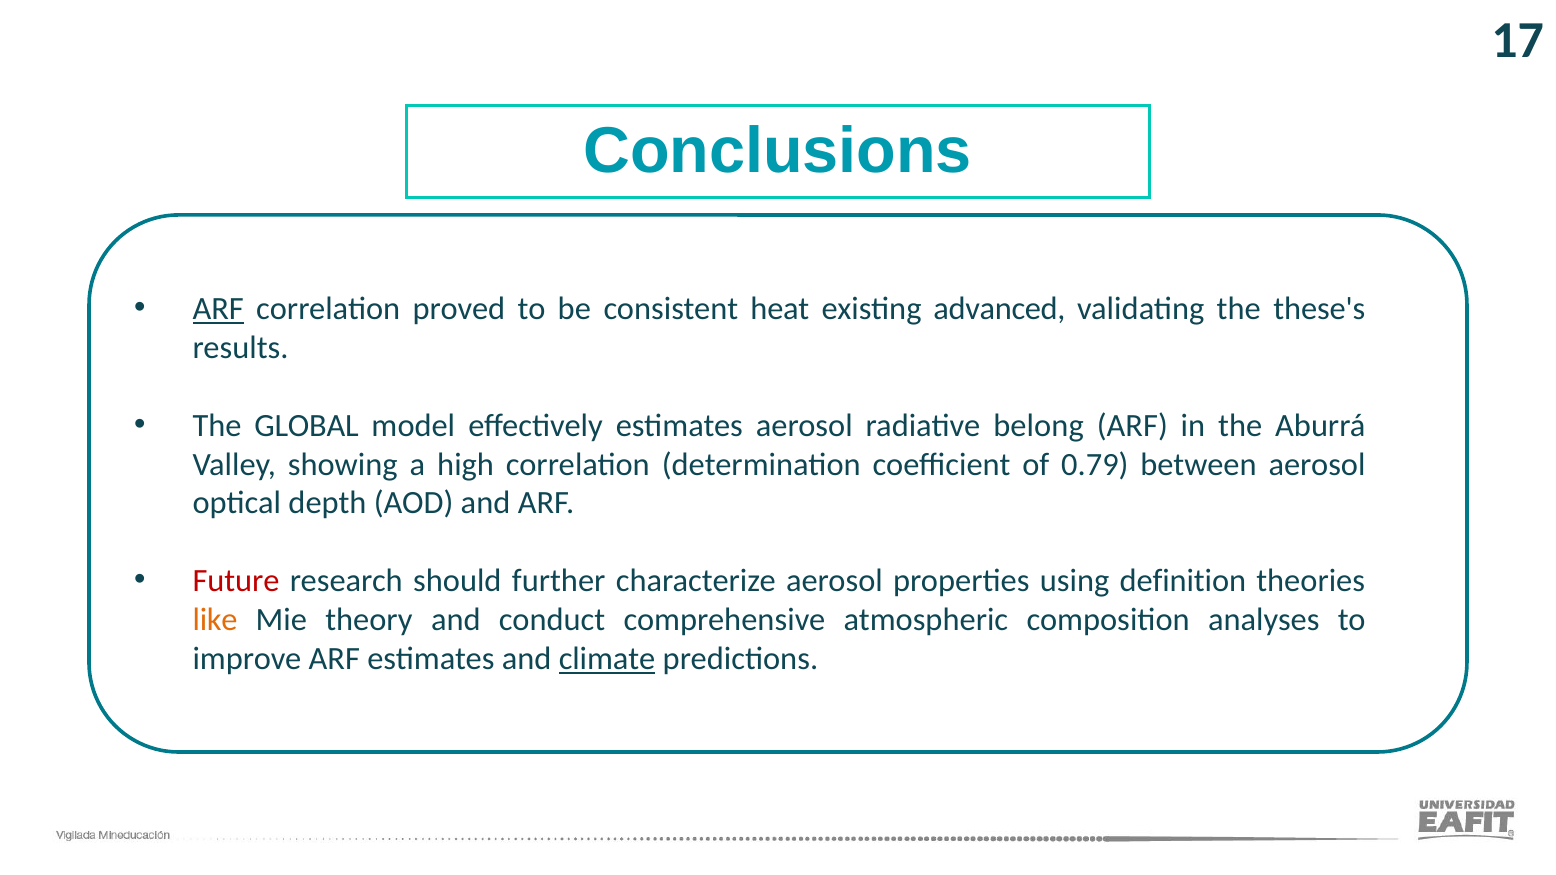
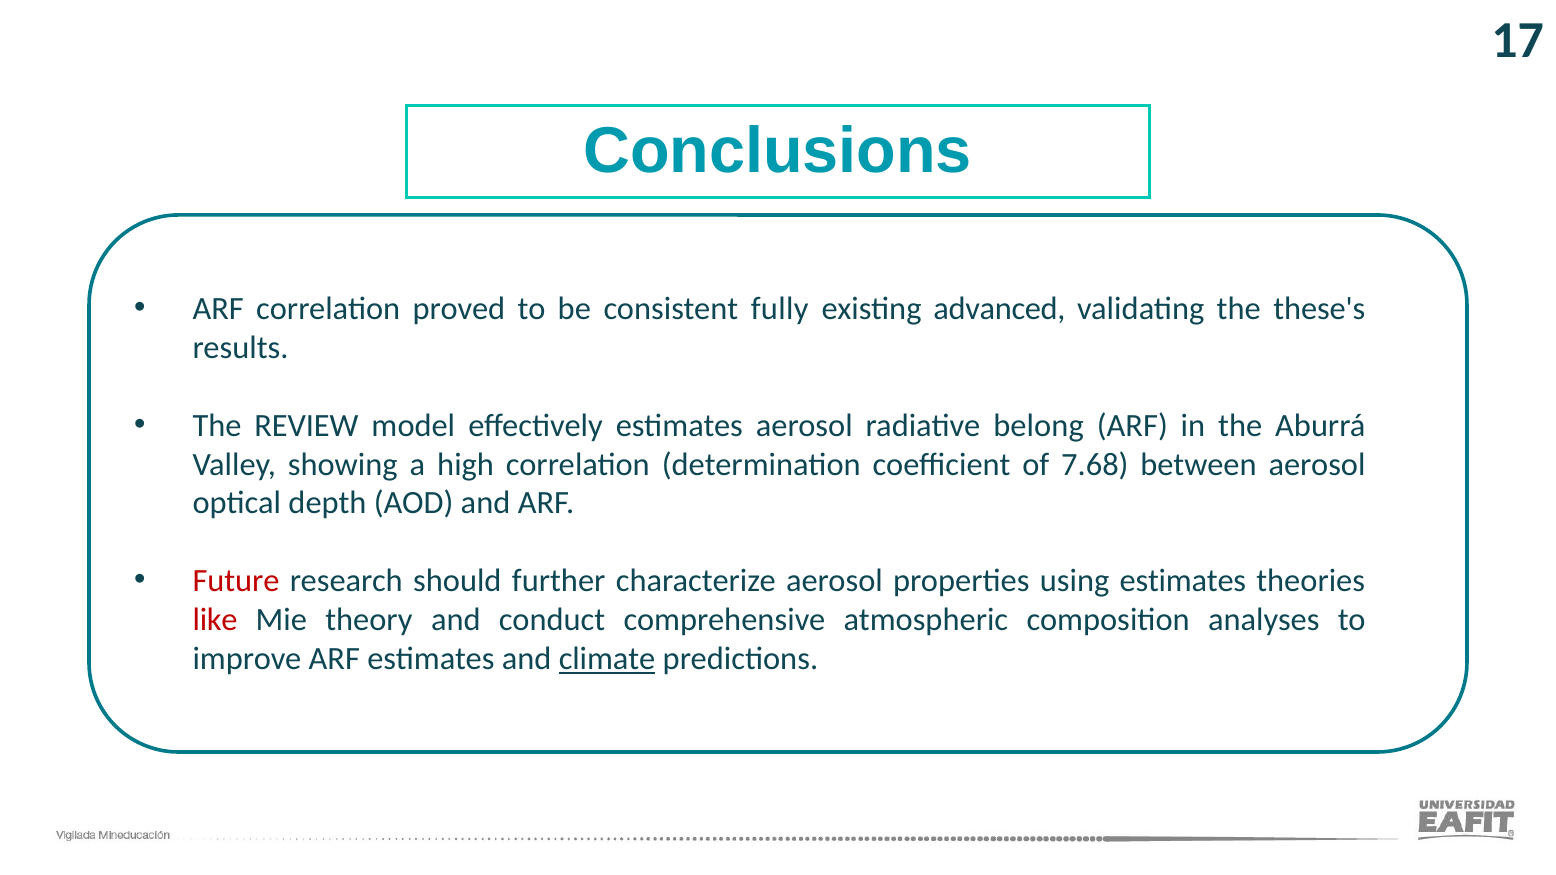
ARF underline: present -> none (218, 309)
heat: heat -> fully (780, 309)
GLOBAL: GLOBAL -> REVIEW (306, 426)
0.79: 0.79 -> 7.68 (1095, 464)
using definition: definition -> estimates (1183, 581)
like colour: orange -> red (215, 620)
